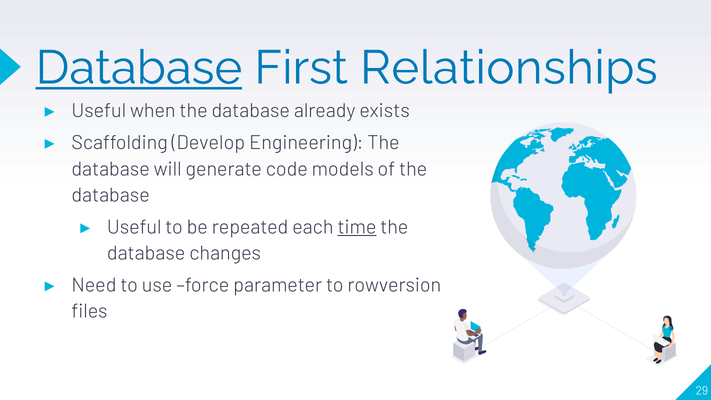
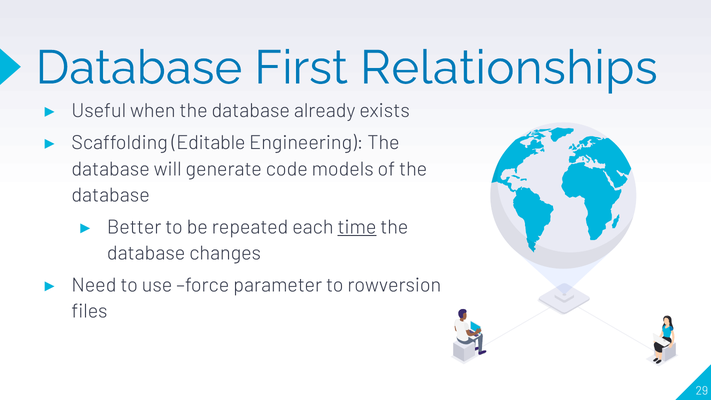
Database underline: present -> none (139, 68)
Develop: Develop -> Editable (209, 143)
Useful: Useful -> Better (134, 227)
